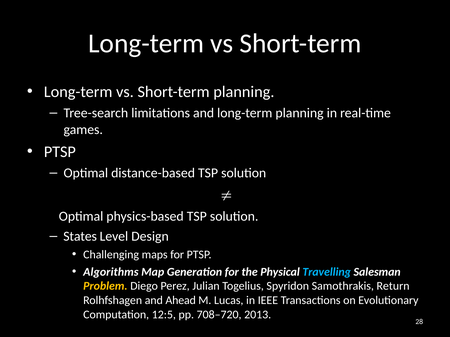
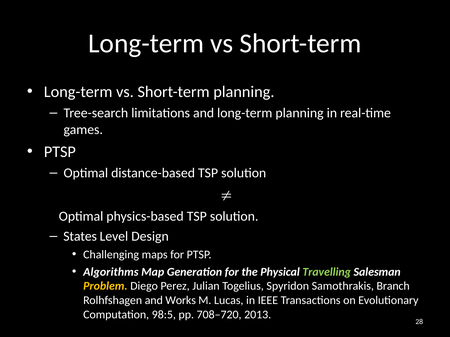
Travelling colour: light blue -> light green (327, 272)
Return: Return -> Branch (393, 286)
Ahead: Ahead -> Works (181, 301)
12:5: 12:5 -> 98:5 (164, 315)
